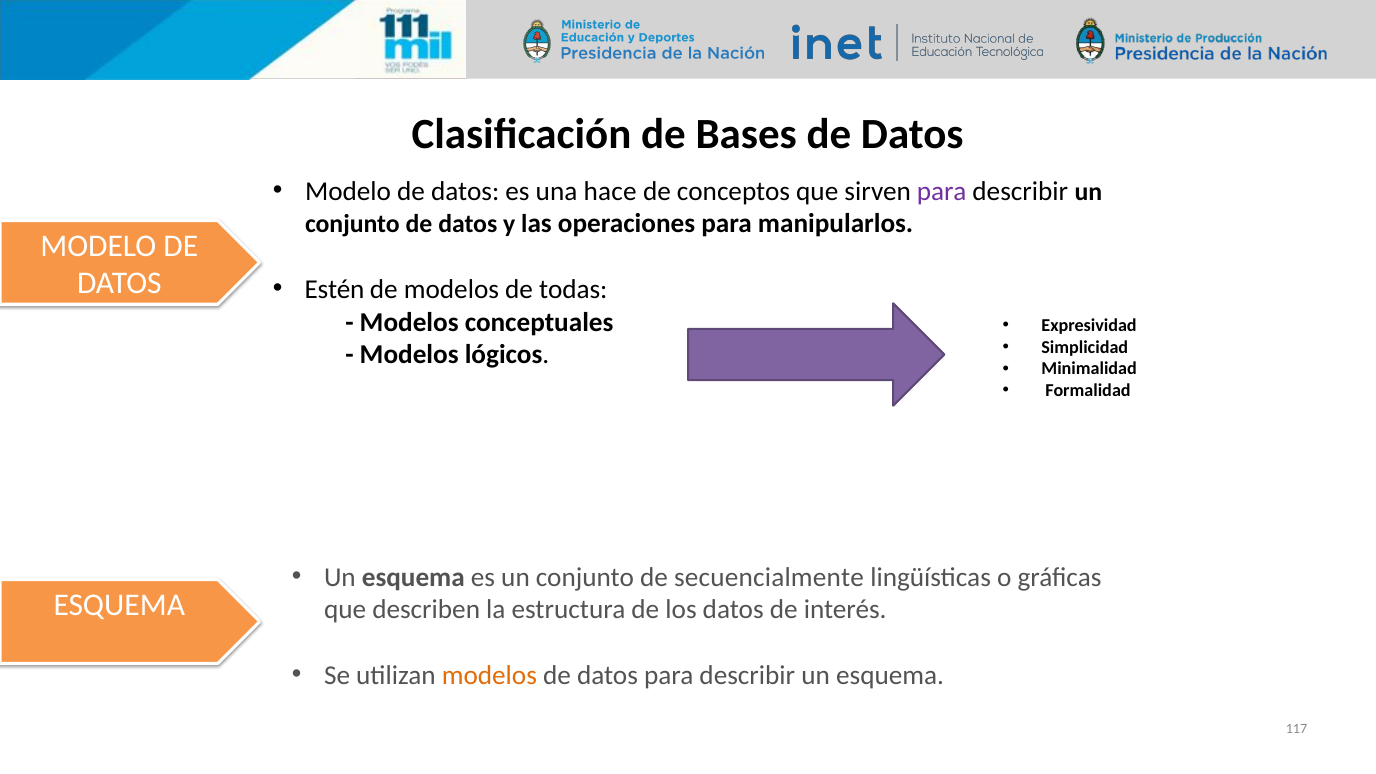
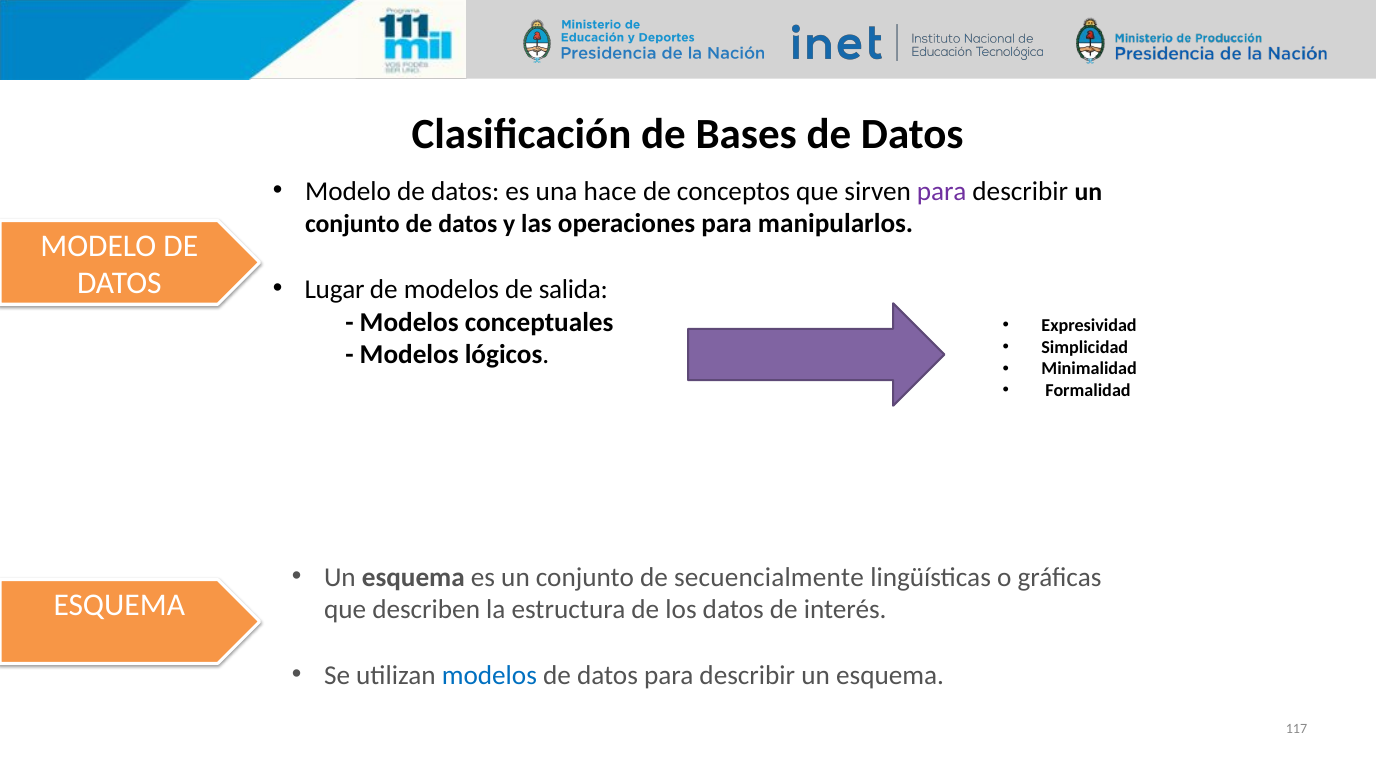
Estén: Estén -> Lugar (335, 289)
todas: todas -> salida (573, 289)
modelos colour: orange -> blue (489, 675)
